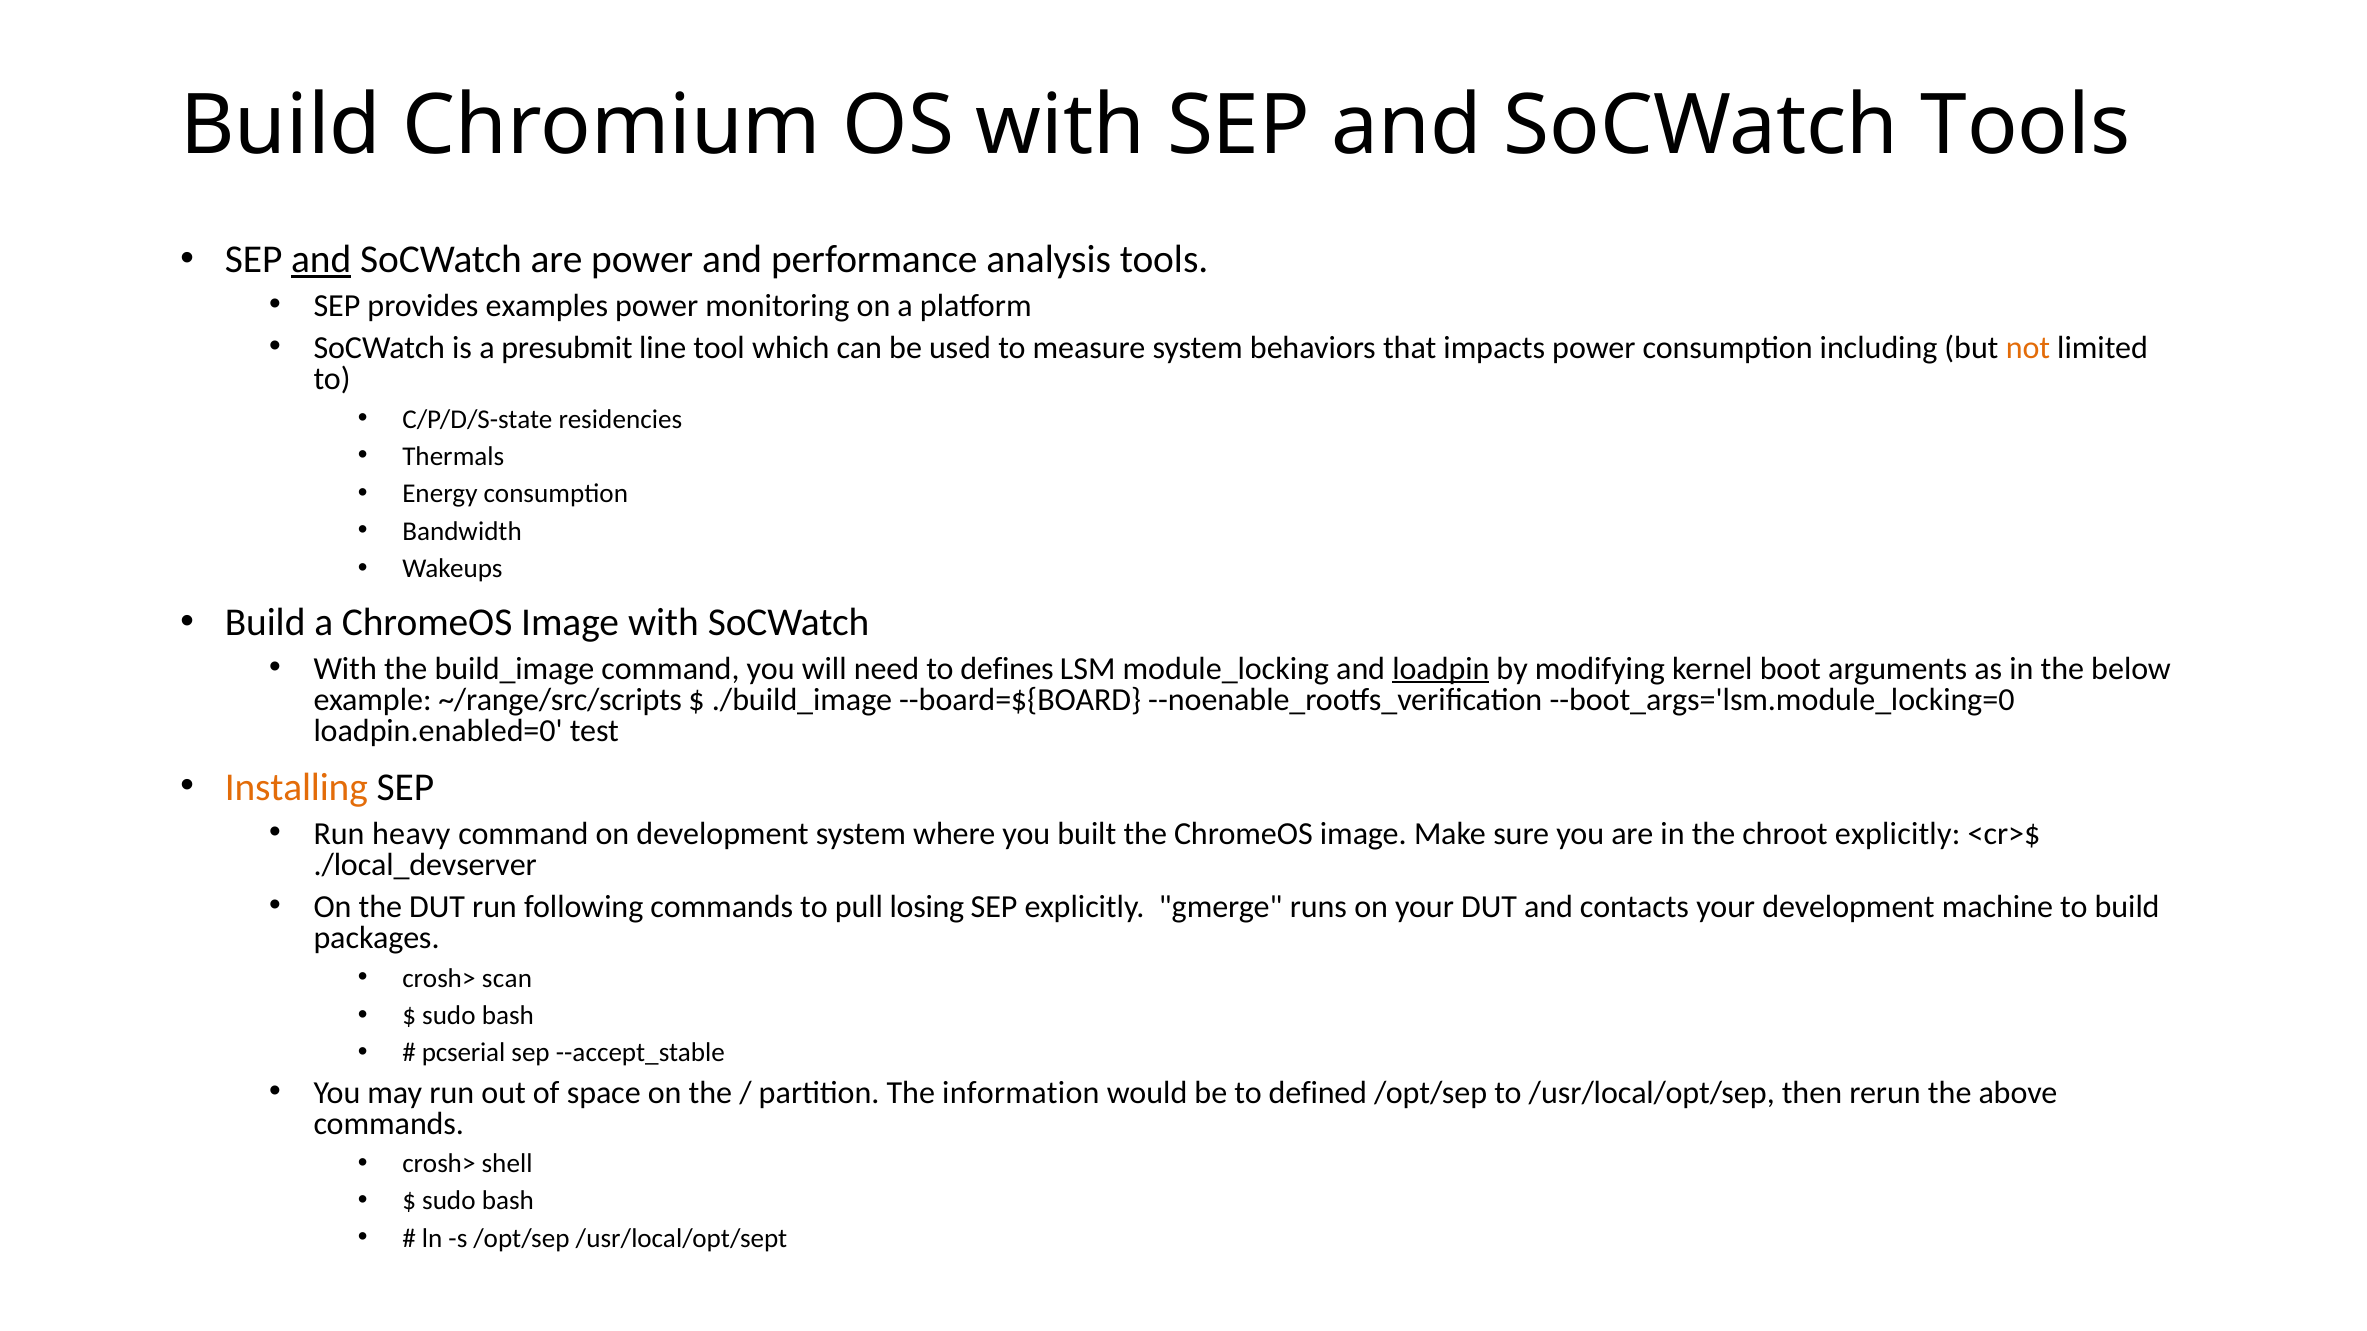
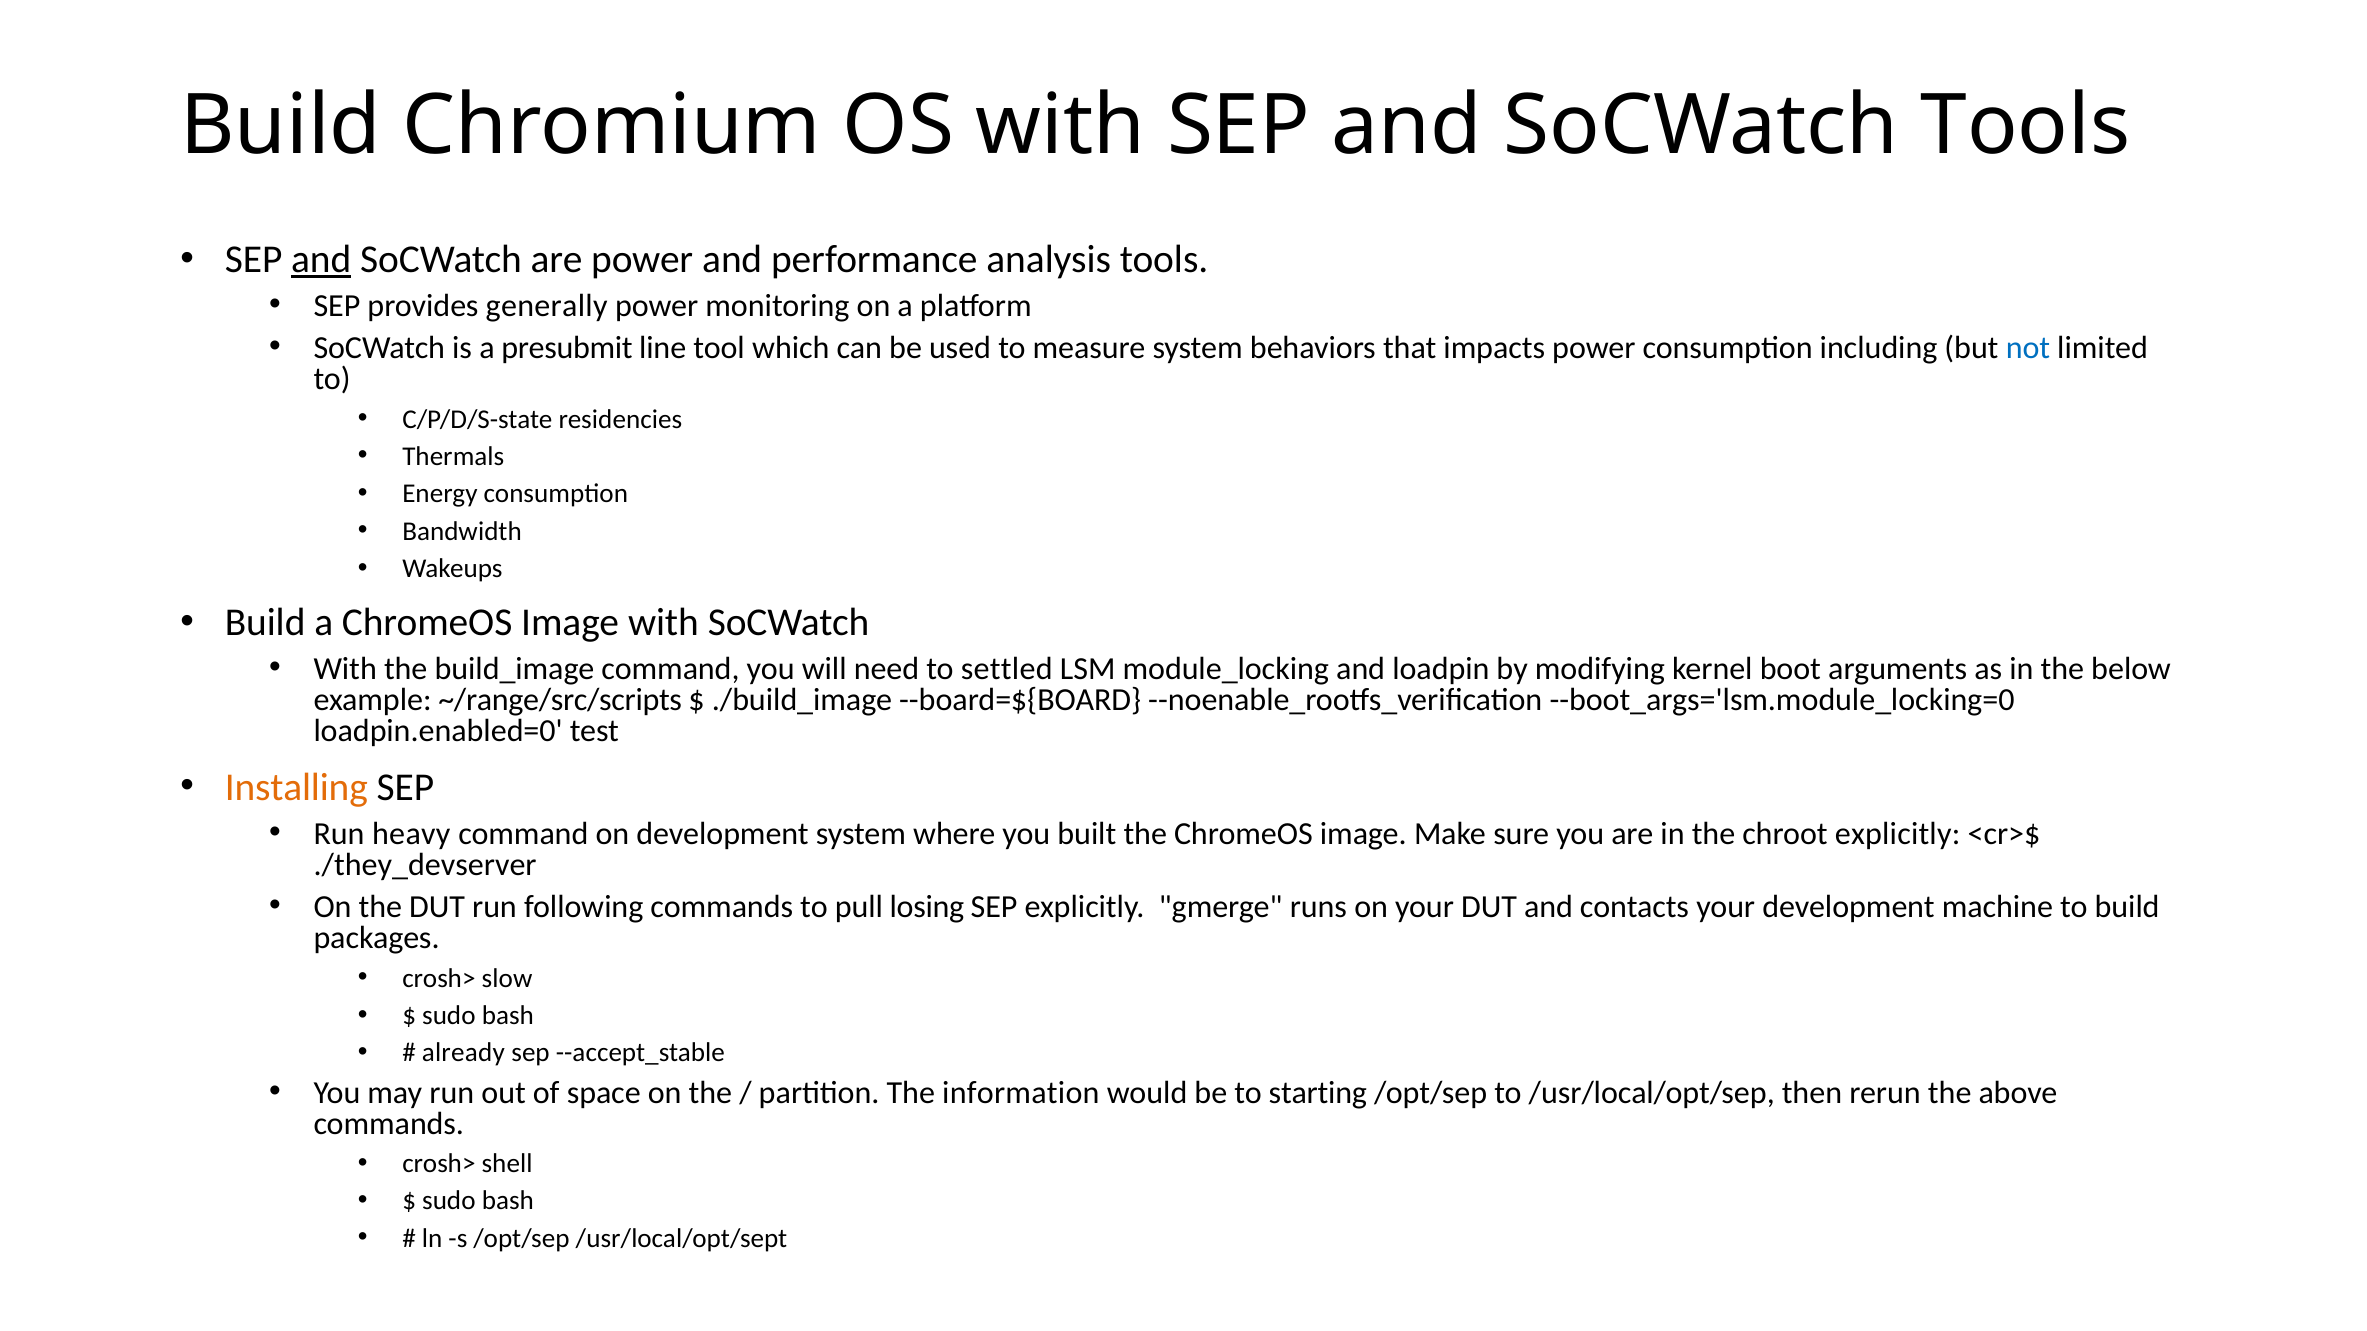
examples: examples -> generally (547, 306)
not colour: orange -> blue (2028, 348)
defines: defines -> settled (1007, 669)
loadpin underline: present -> none (1441, 669)
./local_devserver: ./local_devserver -> ./they_devserver (425, 865)
scan: scan -> slow (507, 978)
pcserial: pcserial -> already (463, 1053)
defined: defined -> starting (1318, 1093)
